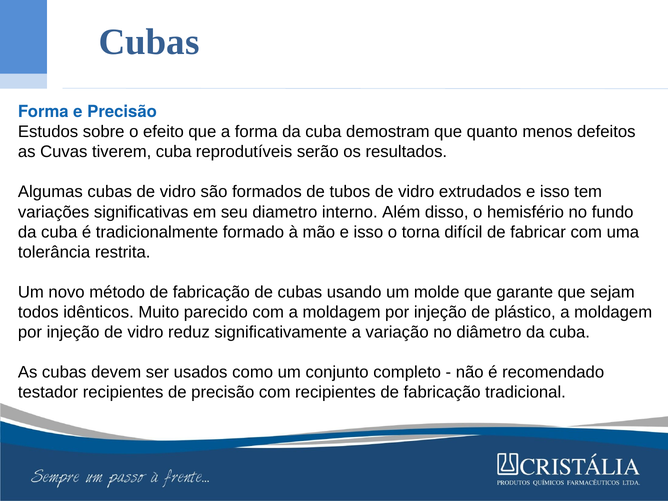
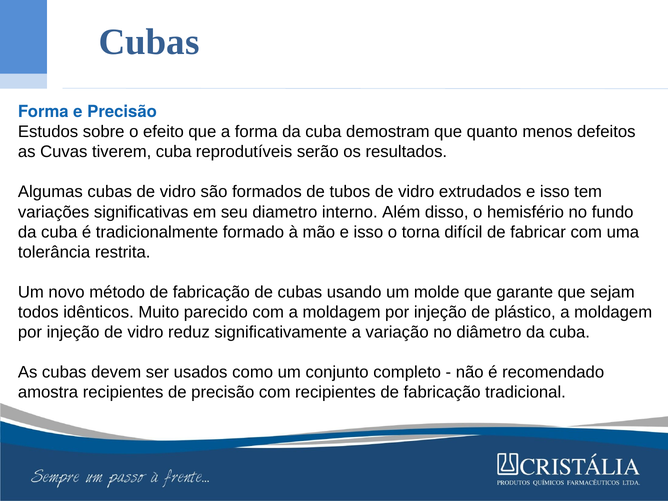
testador: testador -> amostra (48, 392)
